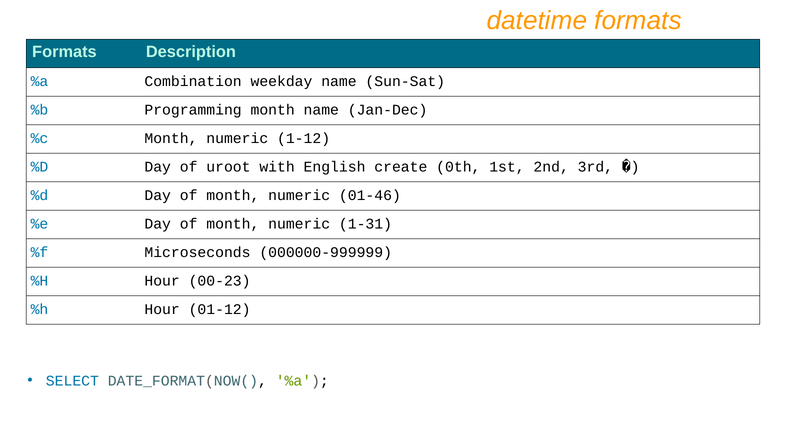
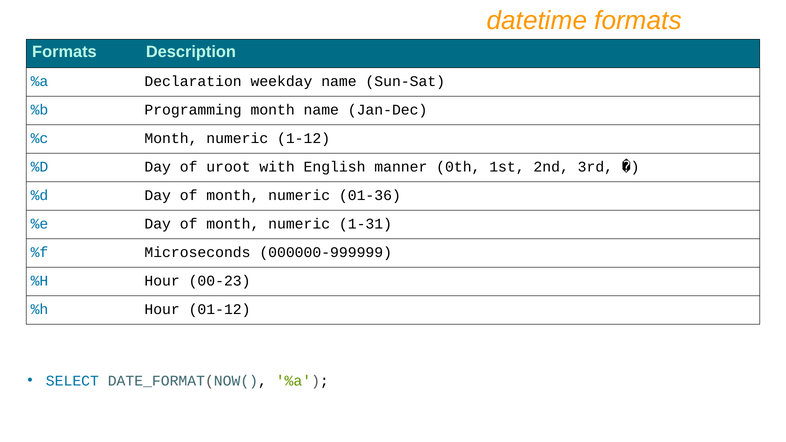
Combination: Combination -> Declaration (193, 81)
create: create -> manner (401, 167)
01-46: 01-46 -> 01-36 (370, 195)
